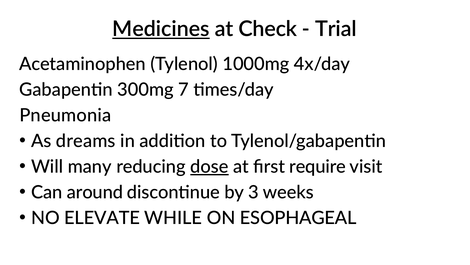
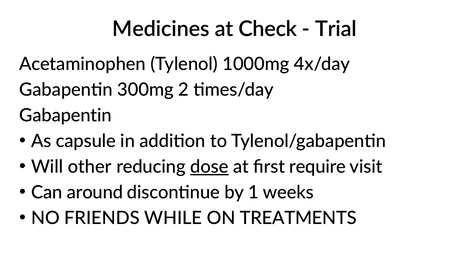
Medicines underline: present -> none (161, 29)
7: 7 -> 2 (184, 90)
Pneumonia: Pneumonia -> Gabapentin (65, 115)
dreams: dreams -> capsule (86, 141)
many: many -> other (90, 166)
3: 3 -> 1 (253, 192)
ELEVATE: ELEVATE -> FRIENDS (102, 218)
ESOPHAGEAL: ESOPHAGEAL -> TREATMENTS (298, 218)
